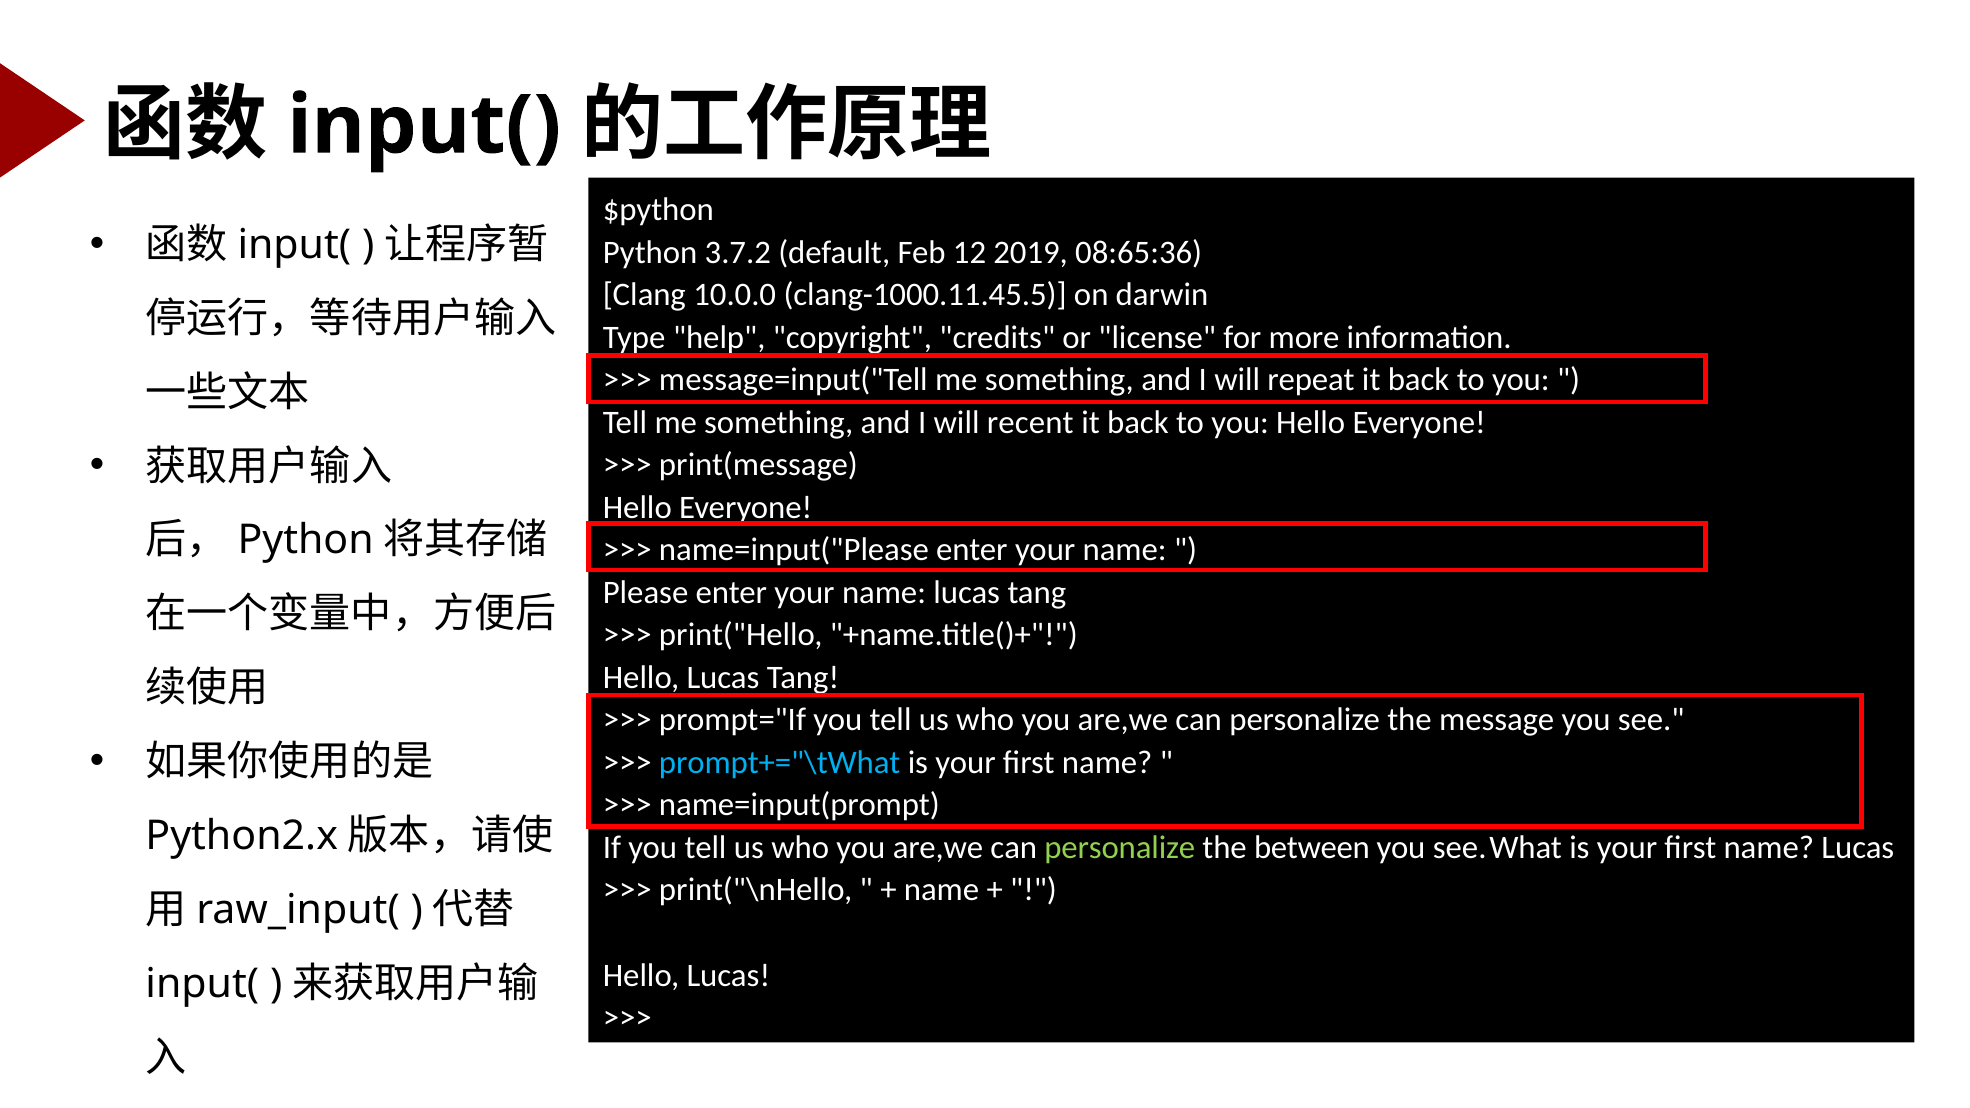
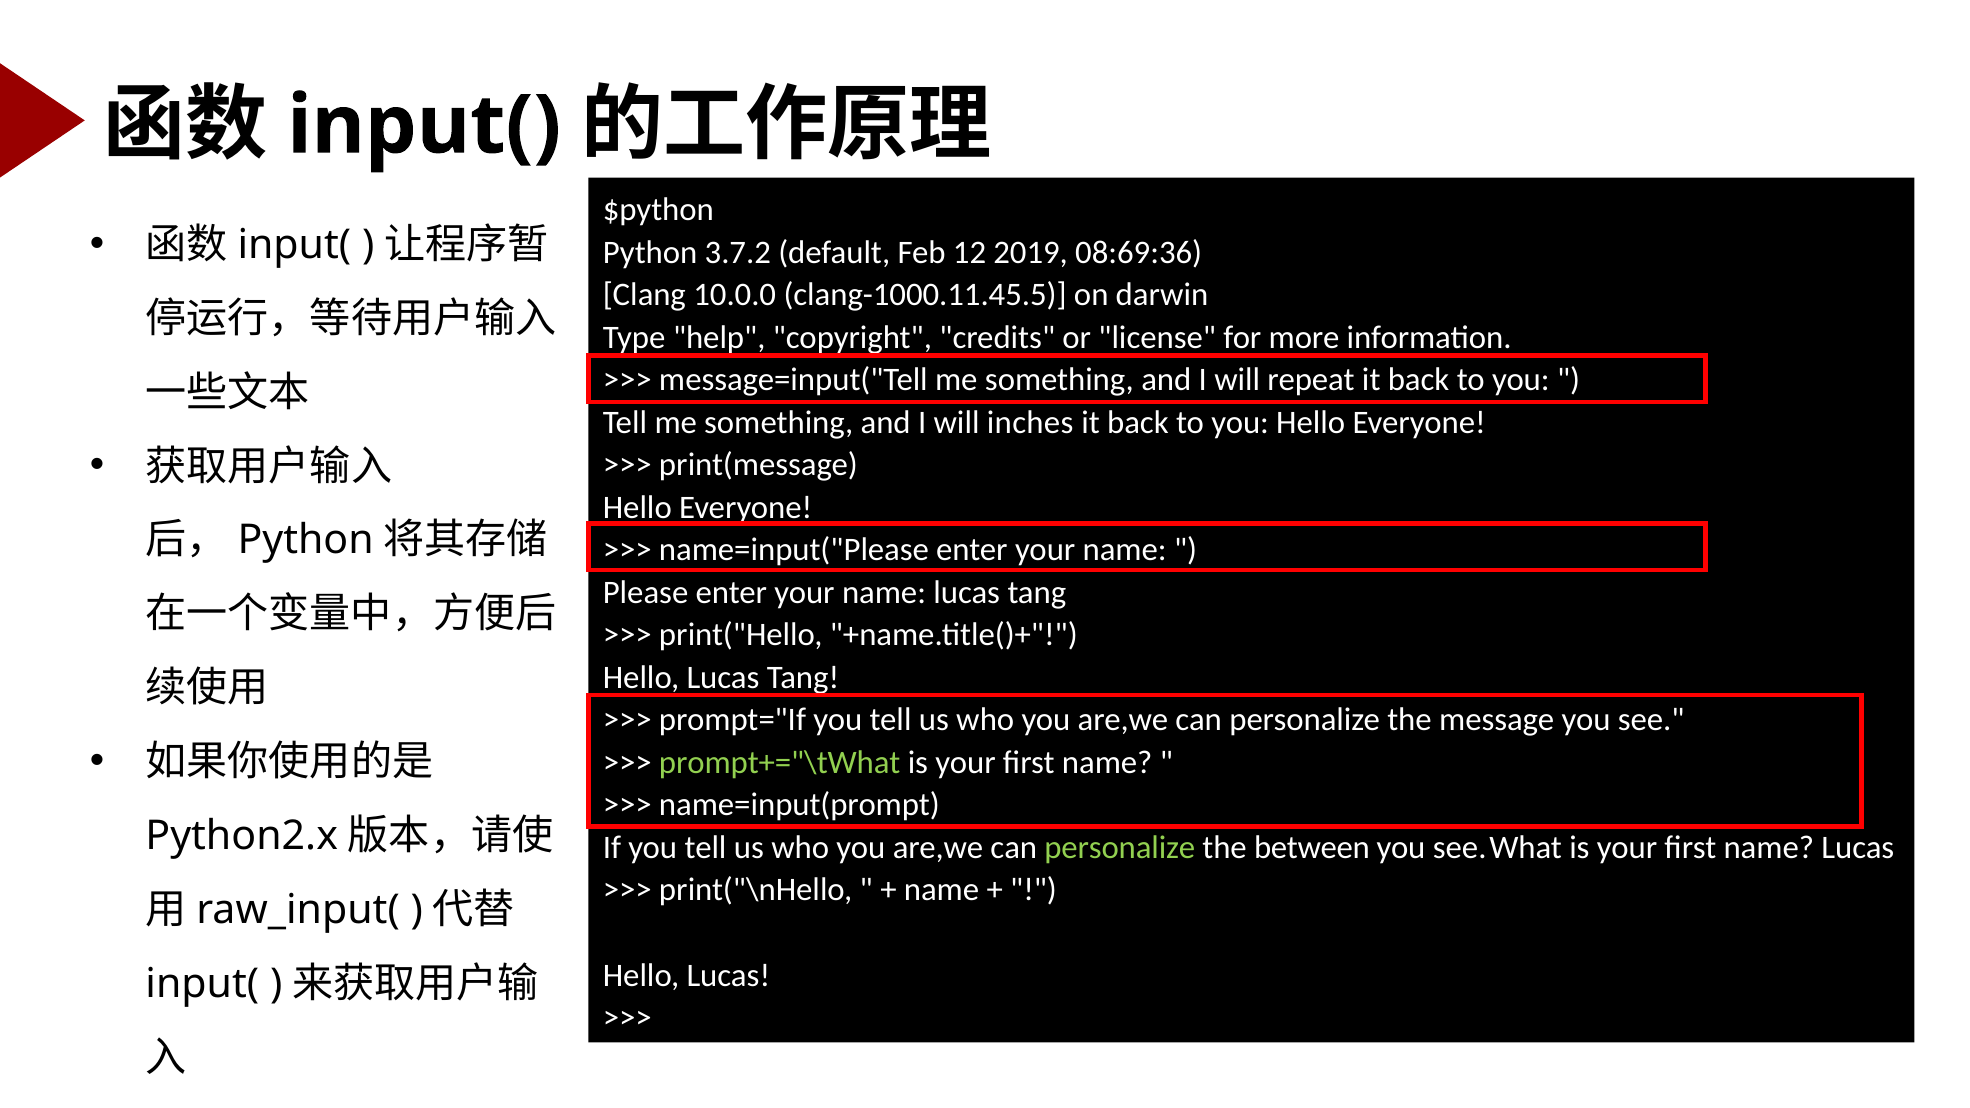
08:65:36: 08:65:36 -> 08:69:36 (1139, 252)
recent: recent -> inches (1030, 423)
prompt+="\tWhat colour: light blue -> light green (780, 763)
